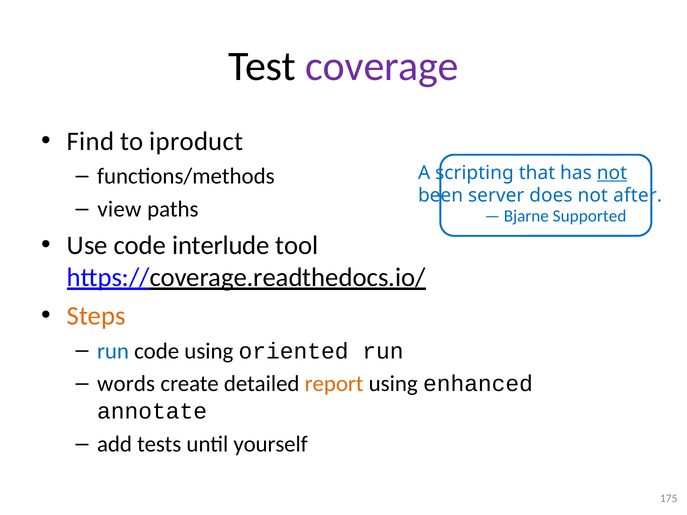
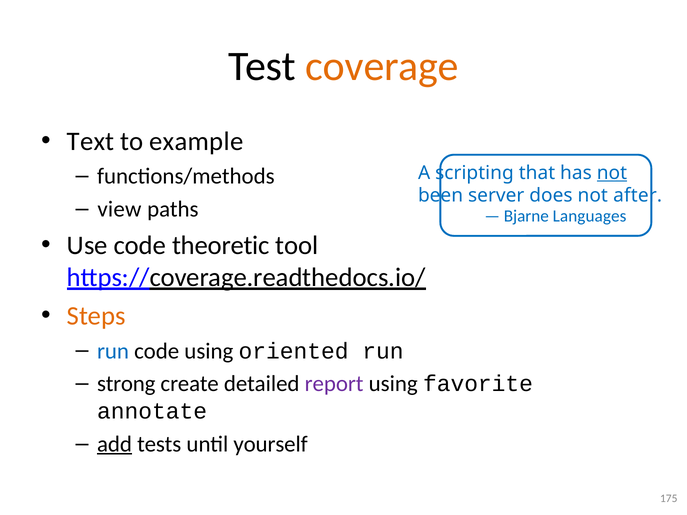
coverage colour: purple -> orange (382, 67)
Find: Find -> Text (91, 142)
iproduct: iproduct -> example (196, 142)
Supported: Supported -> Languages (590, 216)
interlude: interlude -> theoretic (221, 245)
words: words -> strong (126, 384)
report colour: orange -> purple (334, 384)
enhanced: enhanced -> favorite (478, 384)
add underline: none -> present (115, 444)
